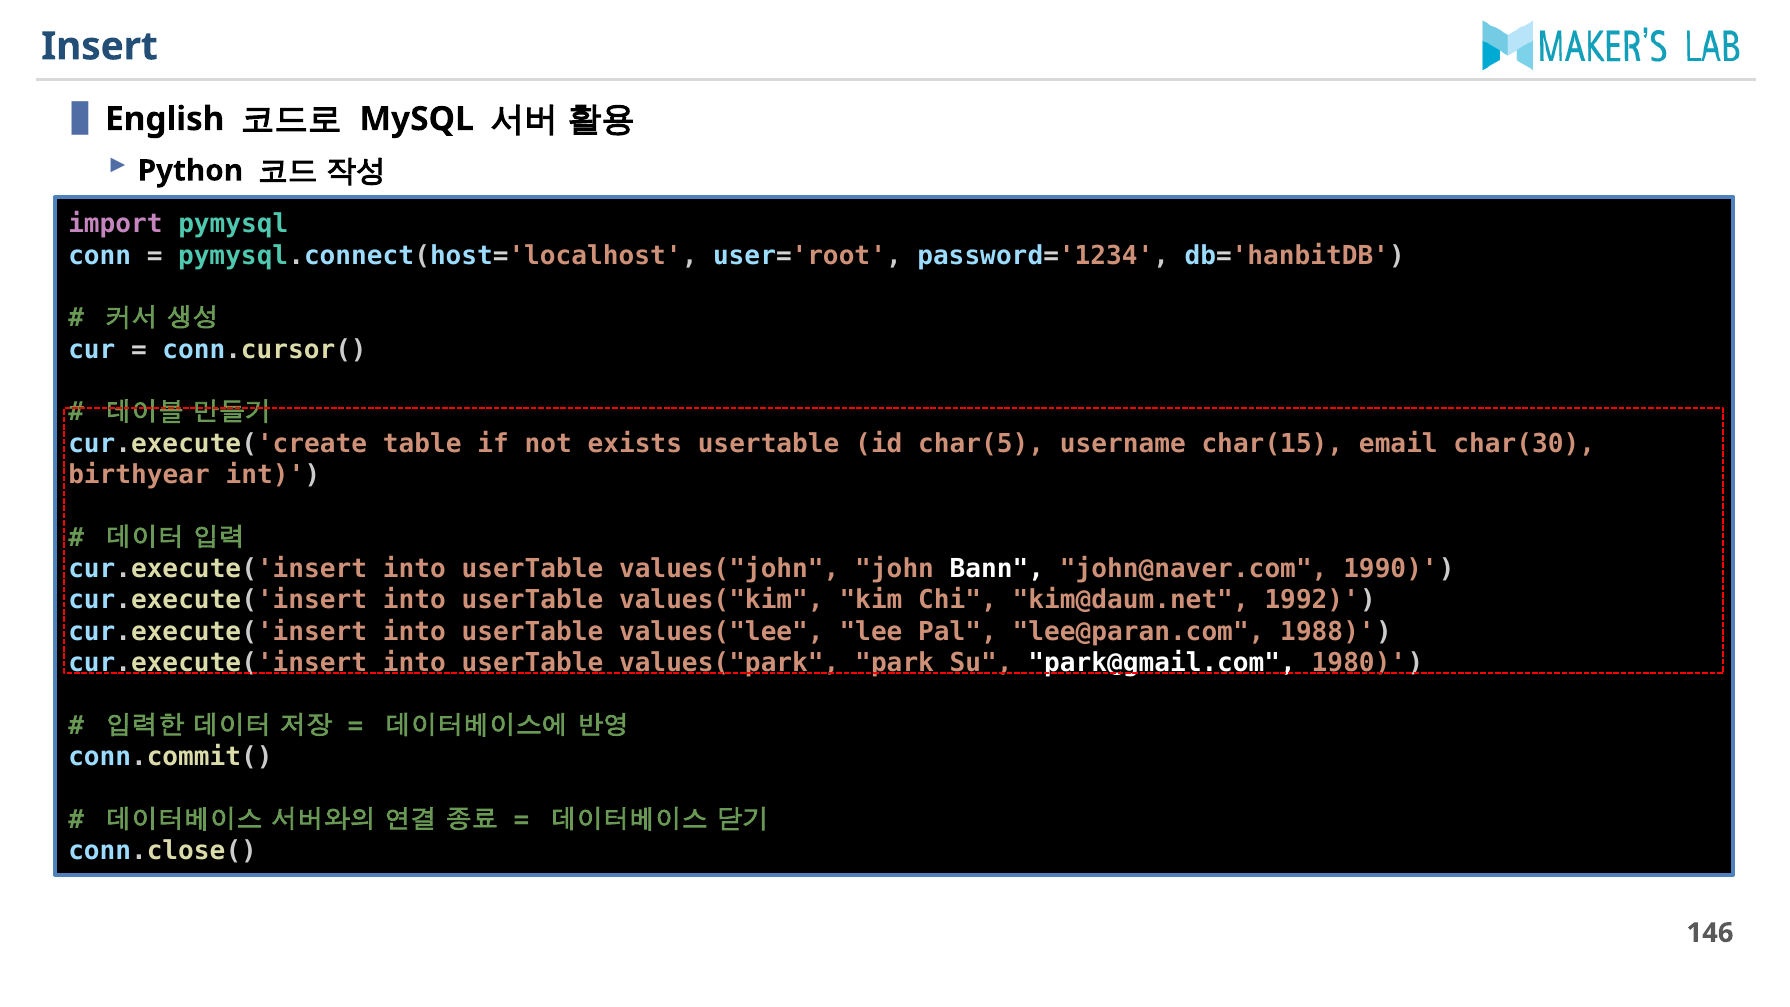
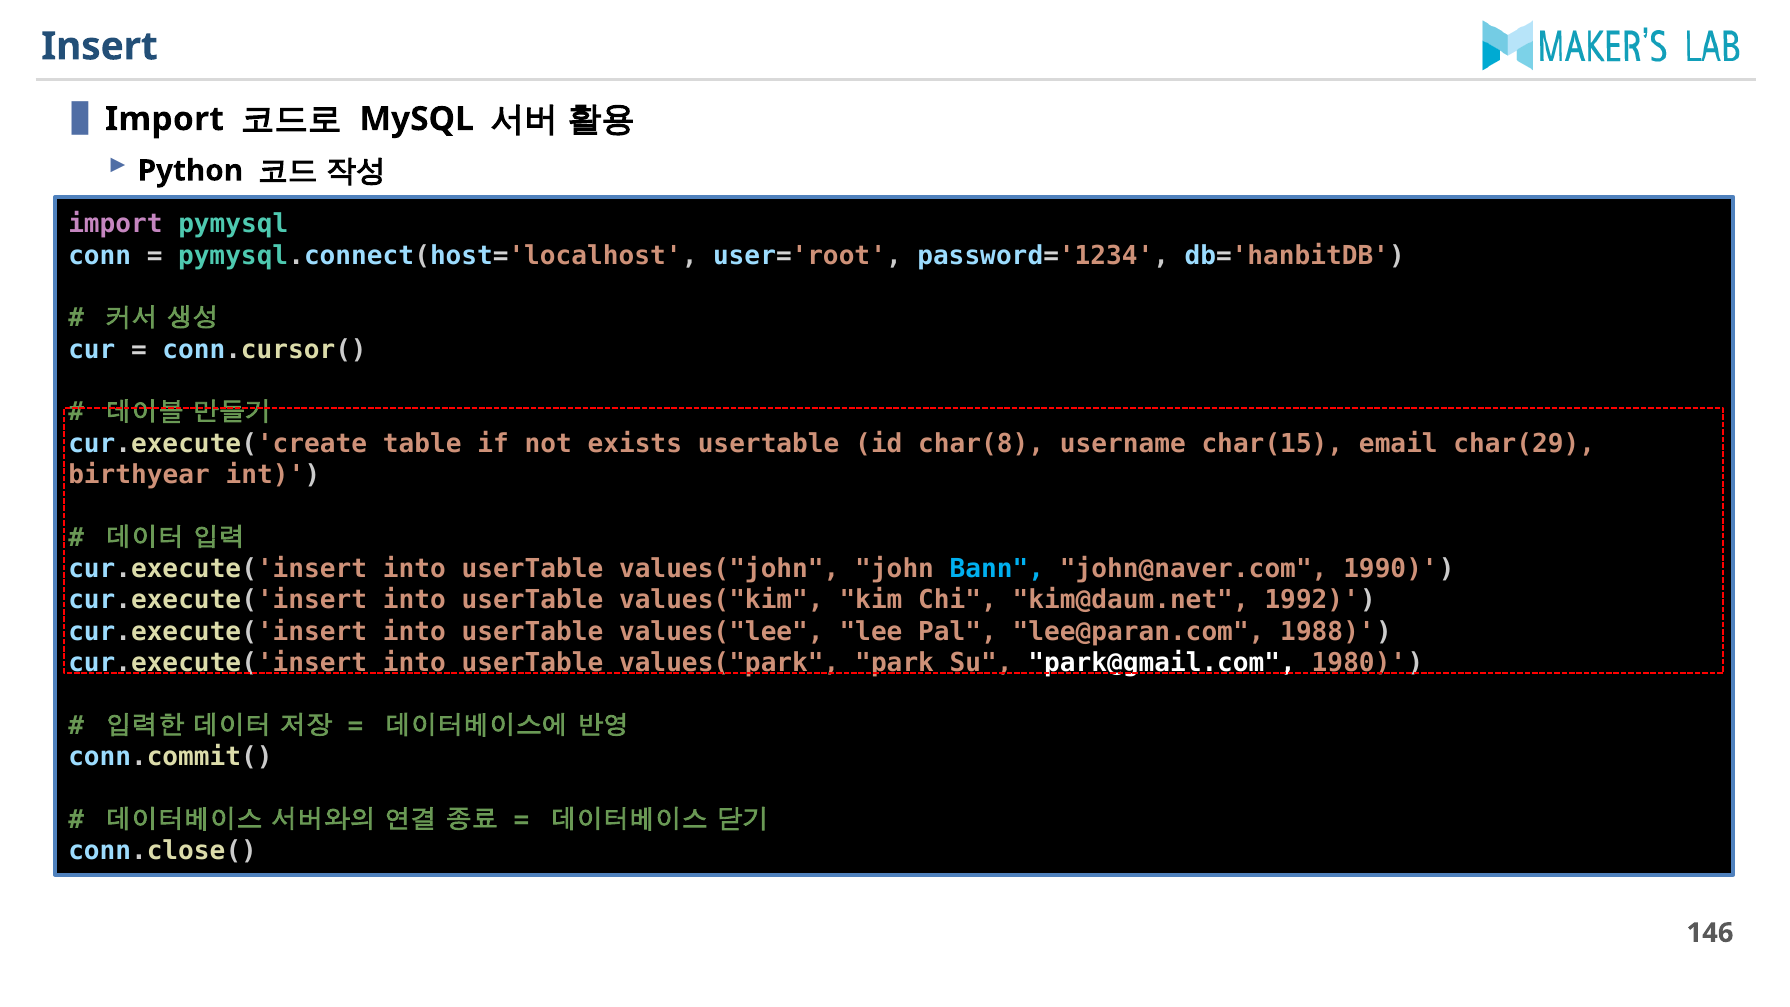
English: English -> Import (165, 119)
char(5: char(5 -> char(8 (981, 444)
char(30: char(30 -> char(29 (1524, 444)
Bann colour: white -> light blue (997, 569)
